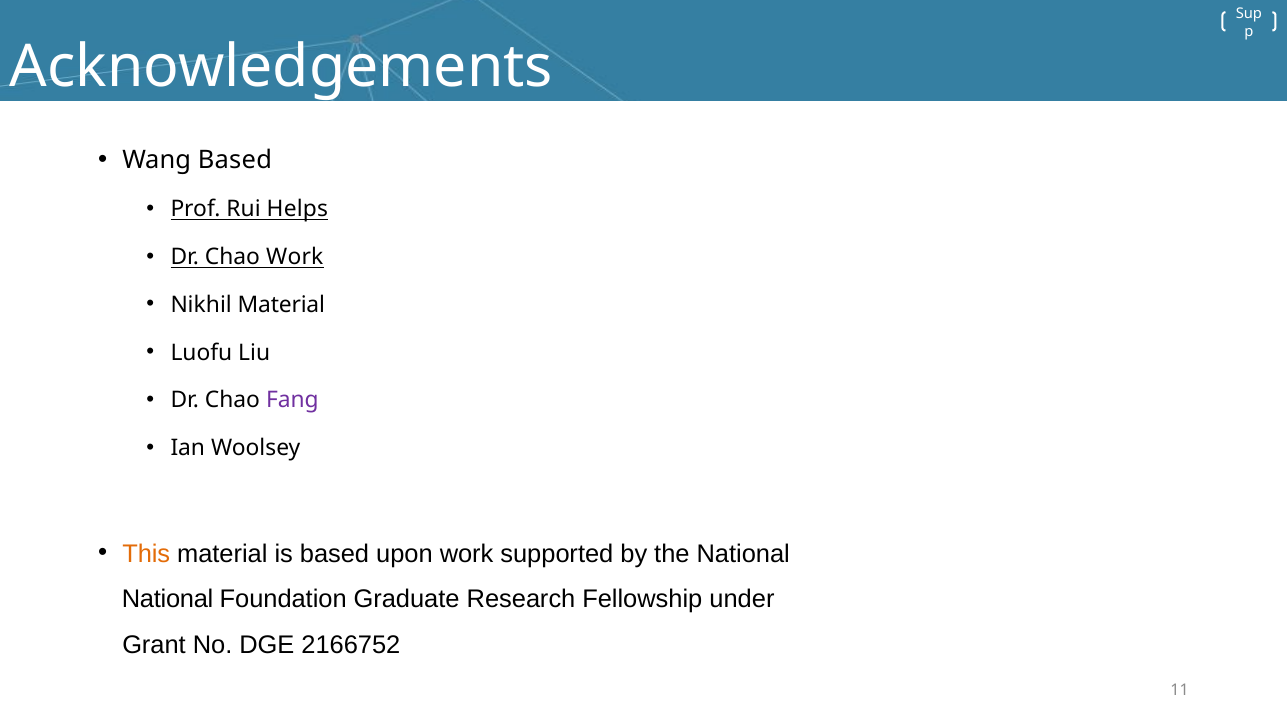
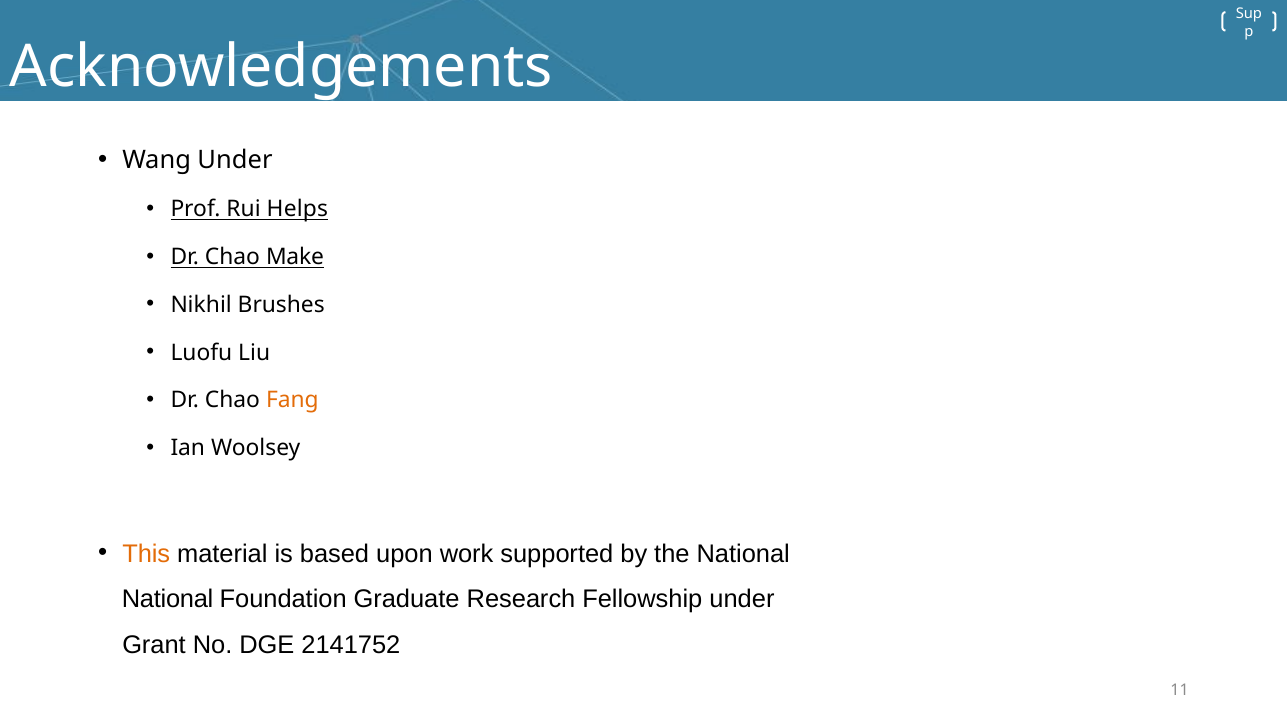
Wang Based: Based -> Under (235, 160)
Chao Work: Work -> Make (295, 257)
Nikhil Material: Material -> Brushes (281, 305)
Fang colour: purple -> orange (292, 400)
2166752: 2166752 -> 2141752 (351, 645)
